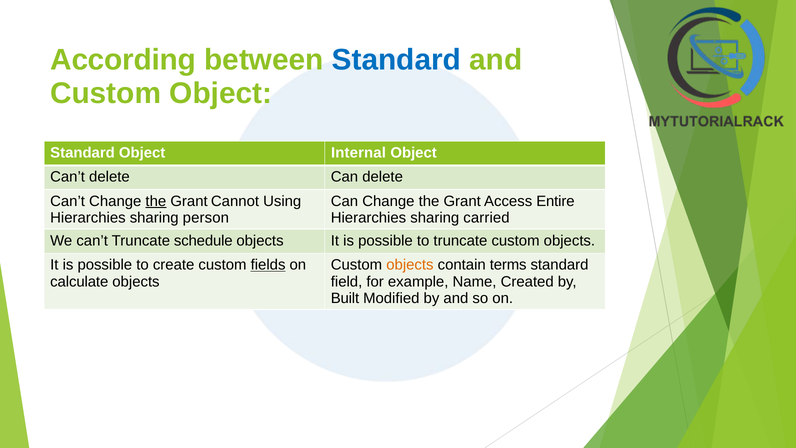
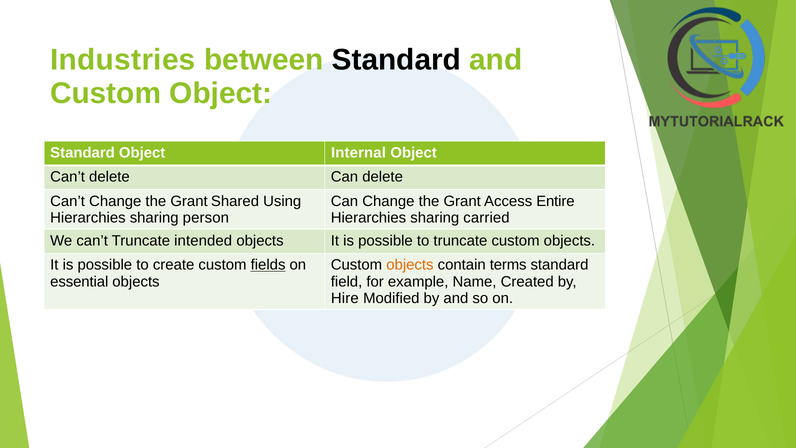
According: According -> Industries (123, 60)
Standard colour: blue -> black (396, 60)
the underline: present -> none (156, 201)
Cannot: Cannot -> Shared (235, 201)
schedule: schedule -> intended (203, 241)
calculate: calculate -> essential (79, 281)
Built: Built -> Hire (345, 298)
